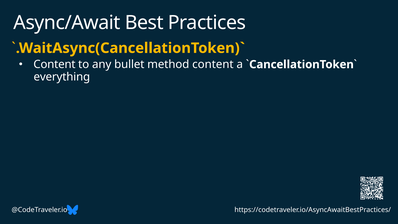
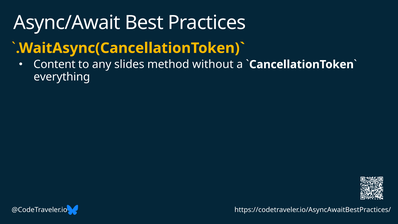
bullet: bullet -> slides (129, 64)
method content: content -> without (213, 64)
